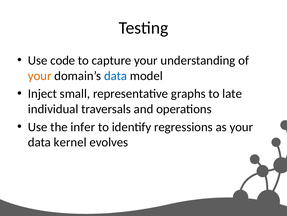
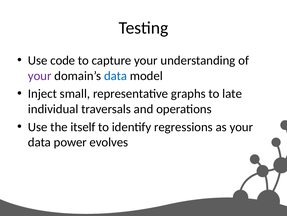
your colour: orange -> purple (40, 76)
infer: infer -> itself (83, 127)
kernel: kernel -> power (70, 142)
